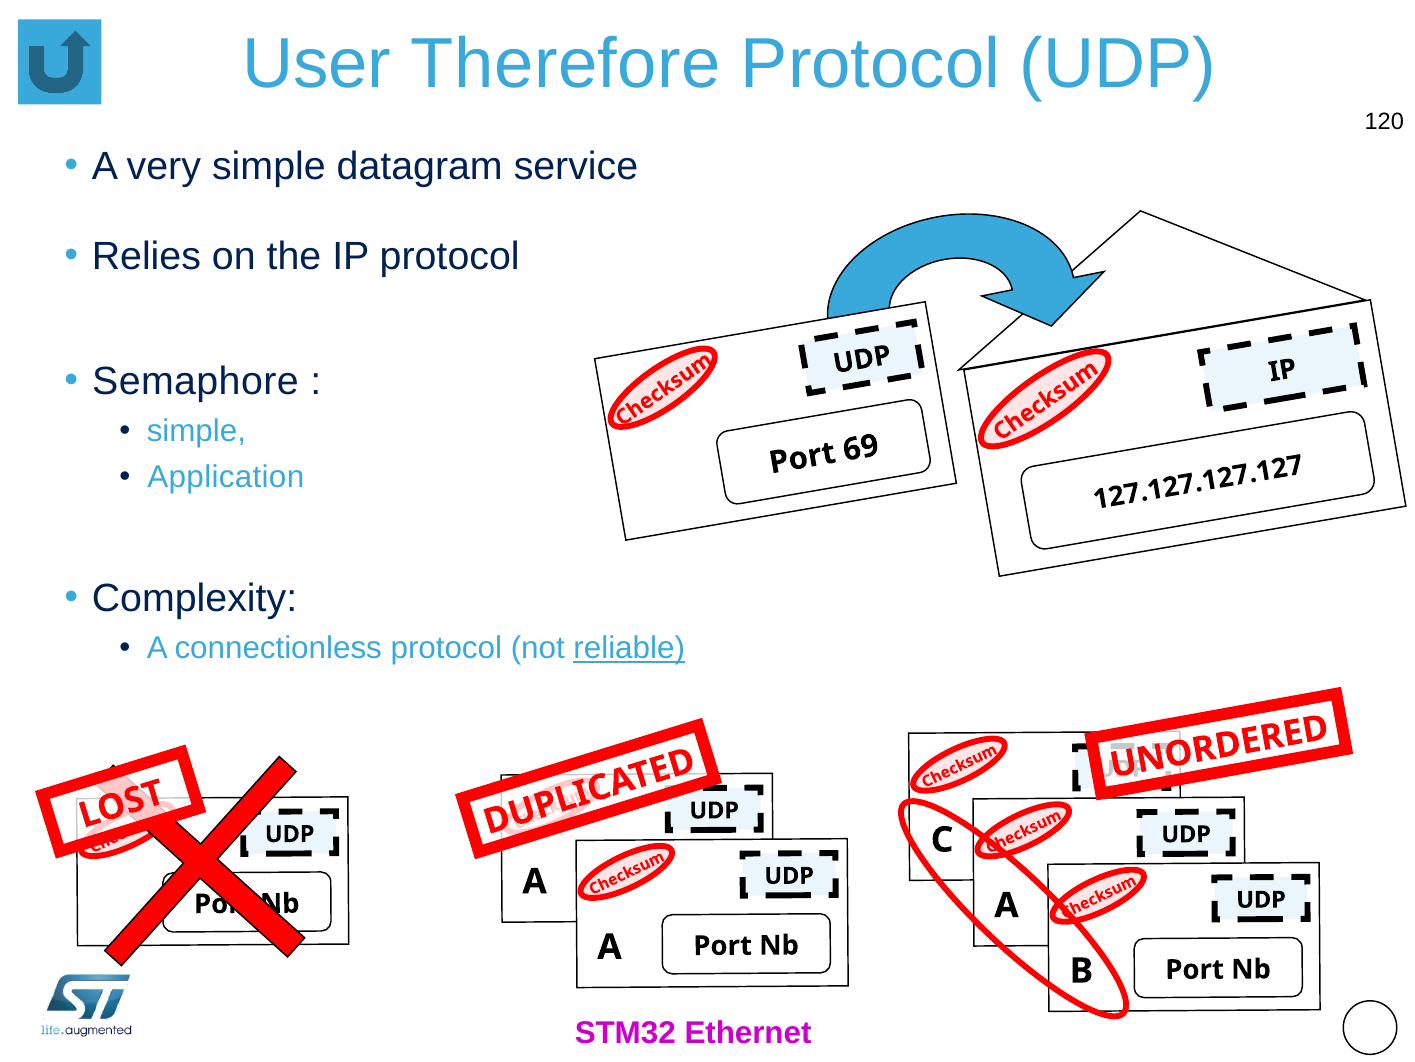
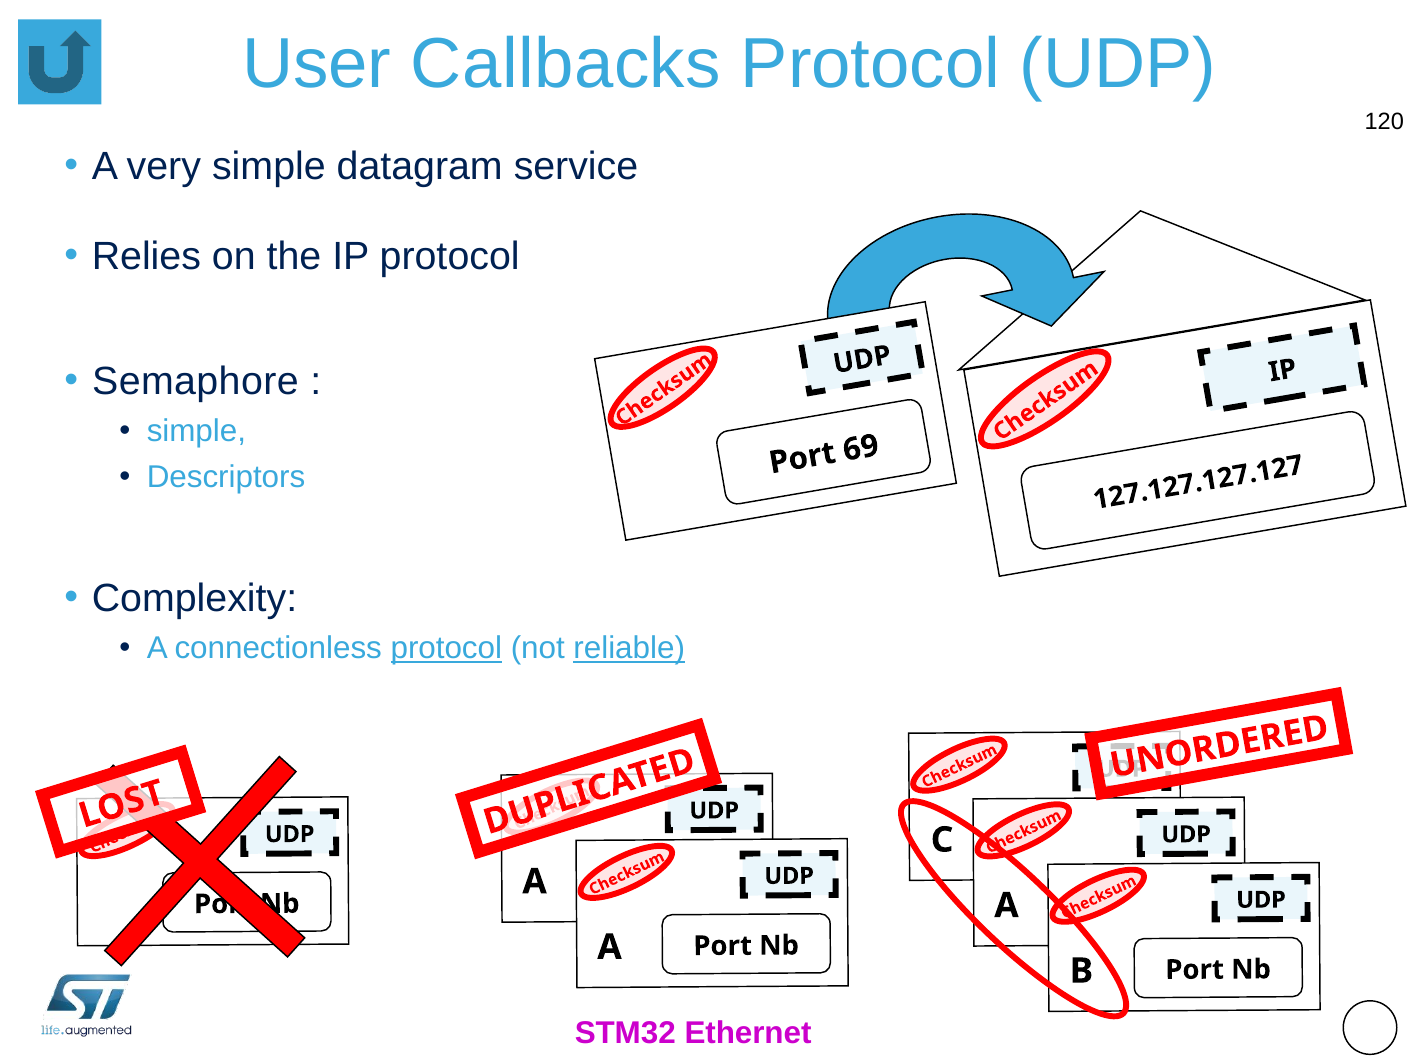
Therefore: Therefore -> Callbacks (566, 64)
Application: Application -> Descriptors (226, 477)
protocol underline: none -> present (446, 648)
